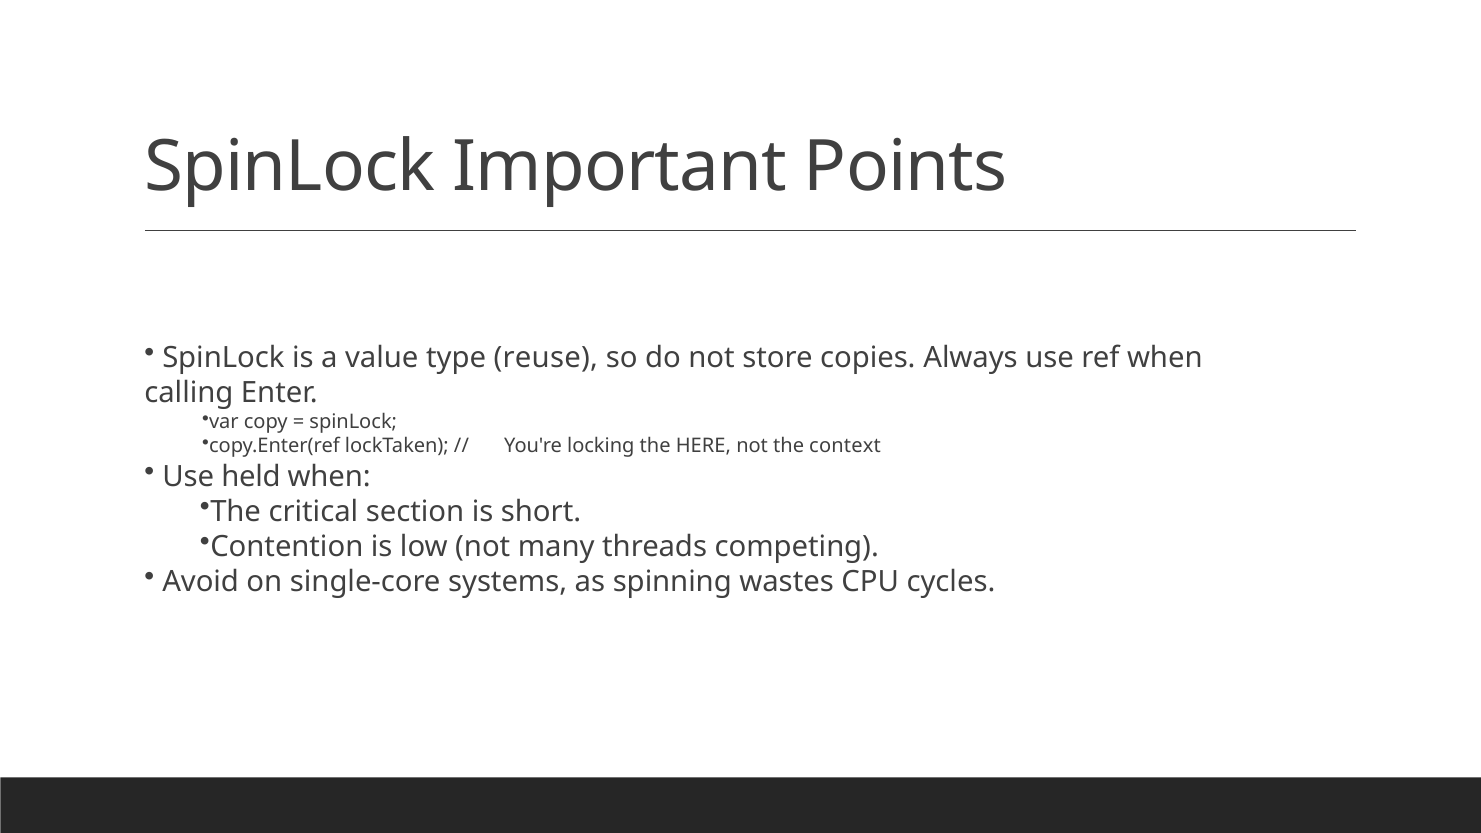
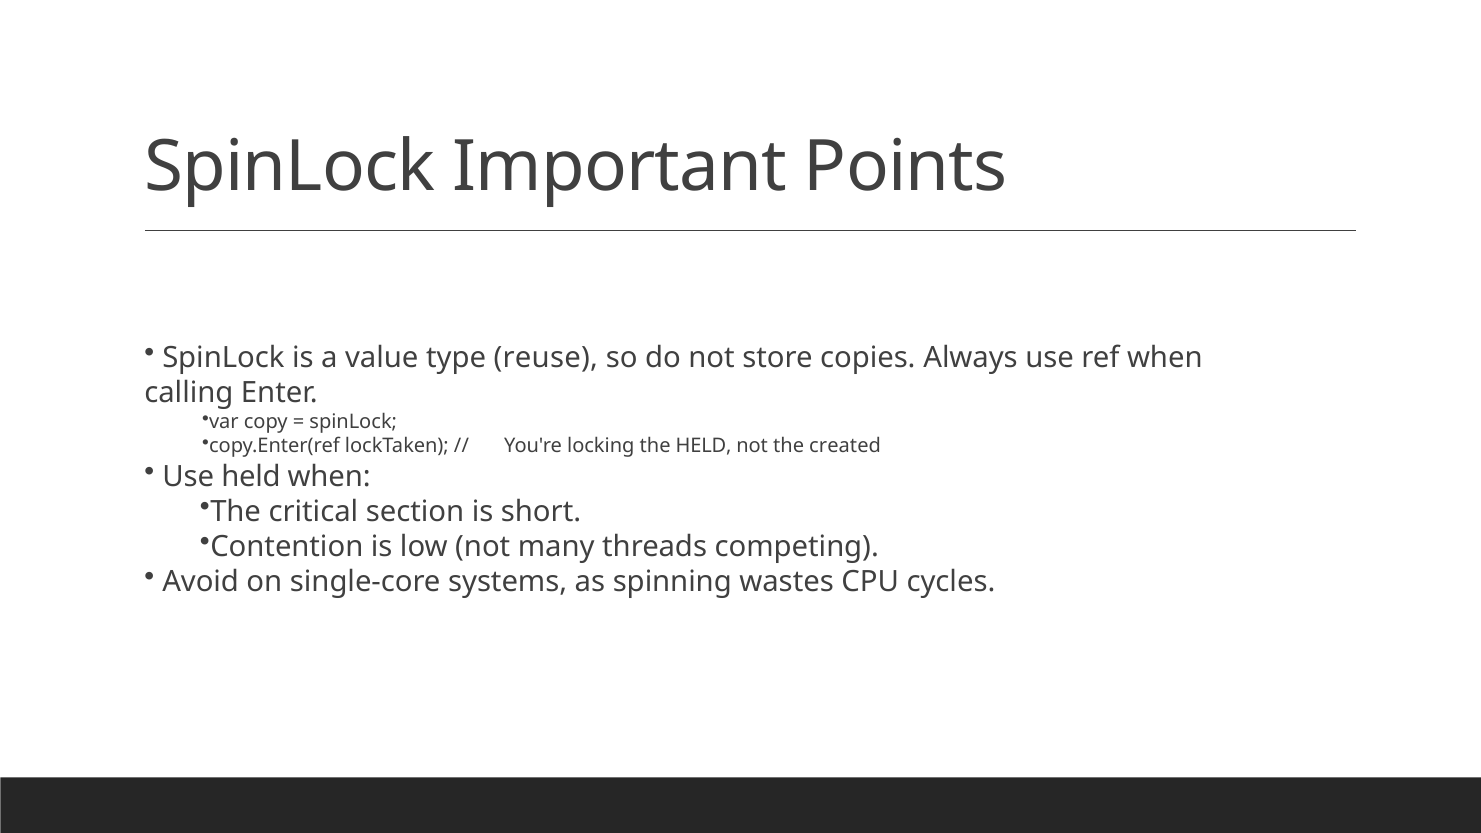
the HERE: HERE -> HELD (704, 446)
context: context -> created (845, 446)
